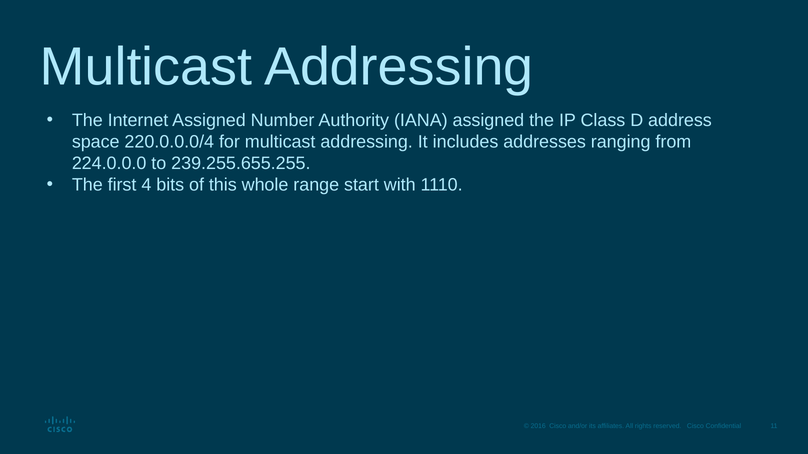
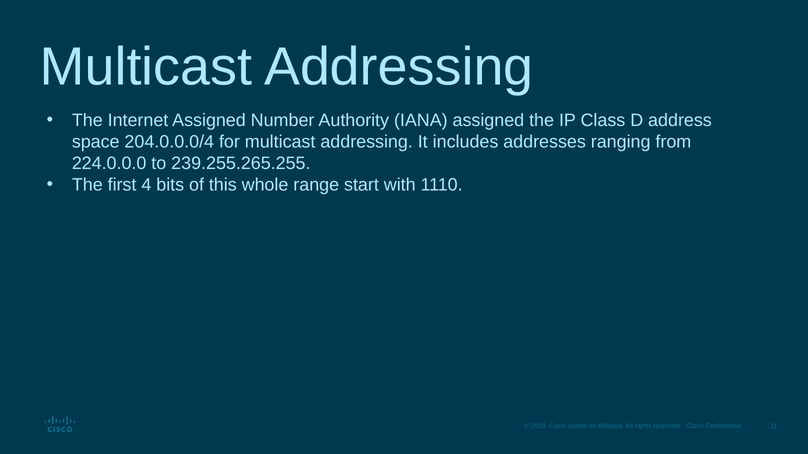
220.0.0.0/4: 220.0.0.0/4 -> 204.0.0.0/4 (169, 142)
239.255.655.255: 239.255.655.255 -> 239.255.265.255 (241, 163)
